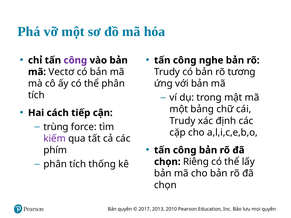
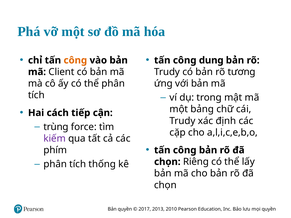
công colour: purple -> orange (75, 60)
nghe: nghe -> dung (211, 60)
Vectơ: Vectơ -> Client (61, 72)
